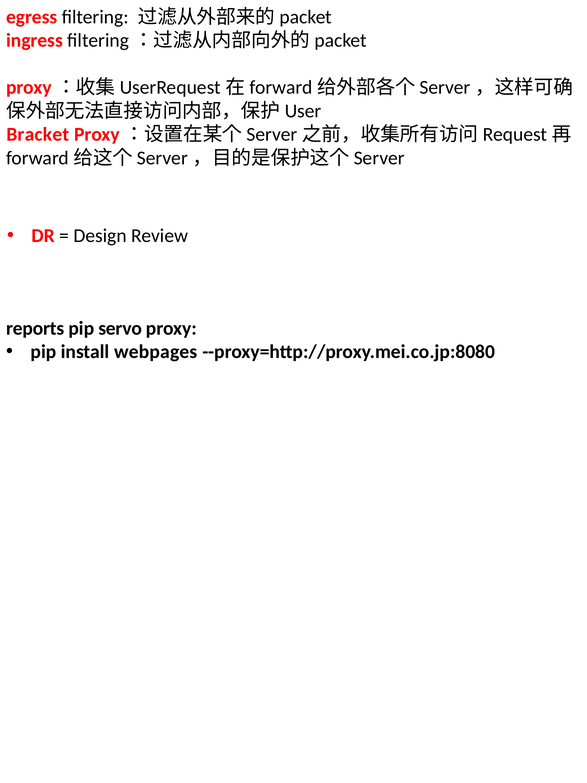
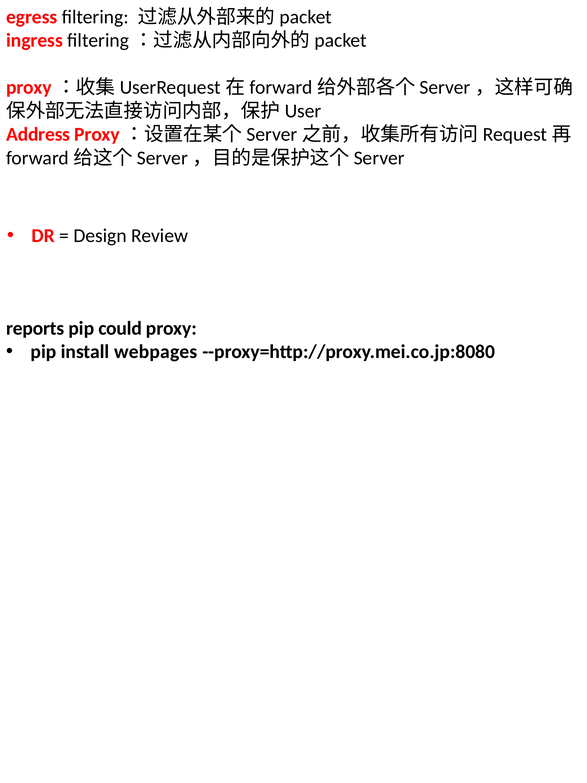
Bracket: Bracket -> Address (38, 134)
servo: servo -> could (120, 328)
